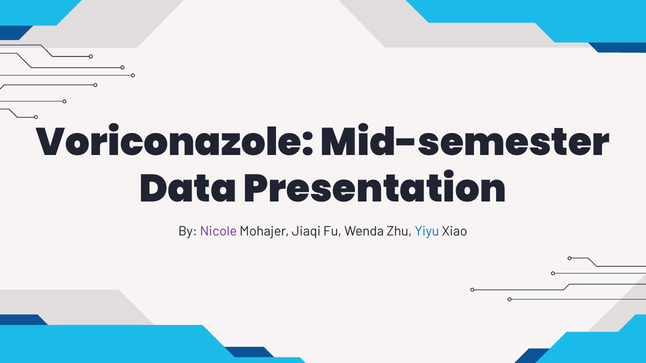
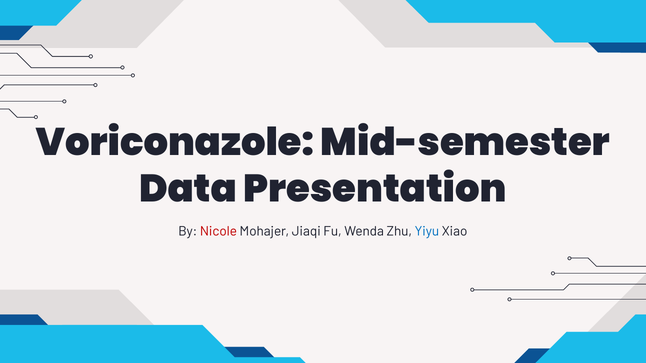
Nicole colour: purple -> red (218, 232)
